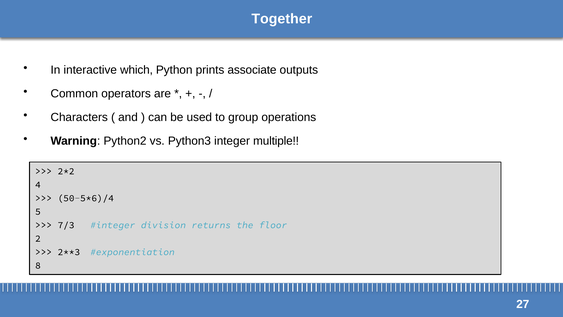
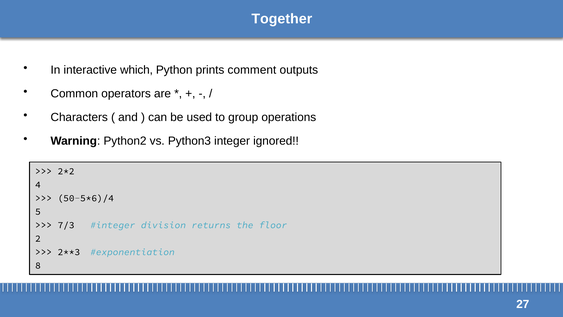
associate: associate -> comment (252, 70)
multiple: multiple -> ignored (276, 141)
